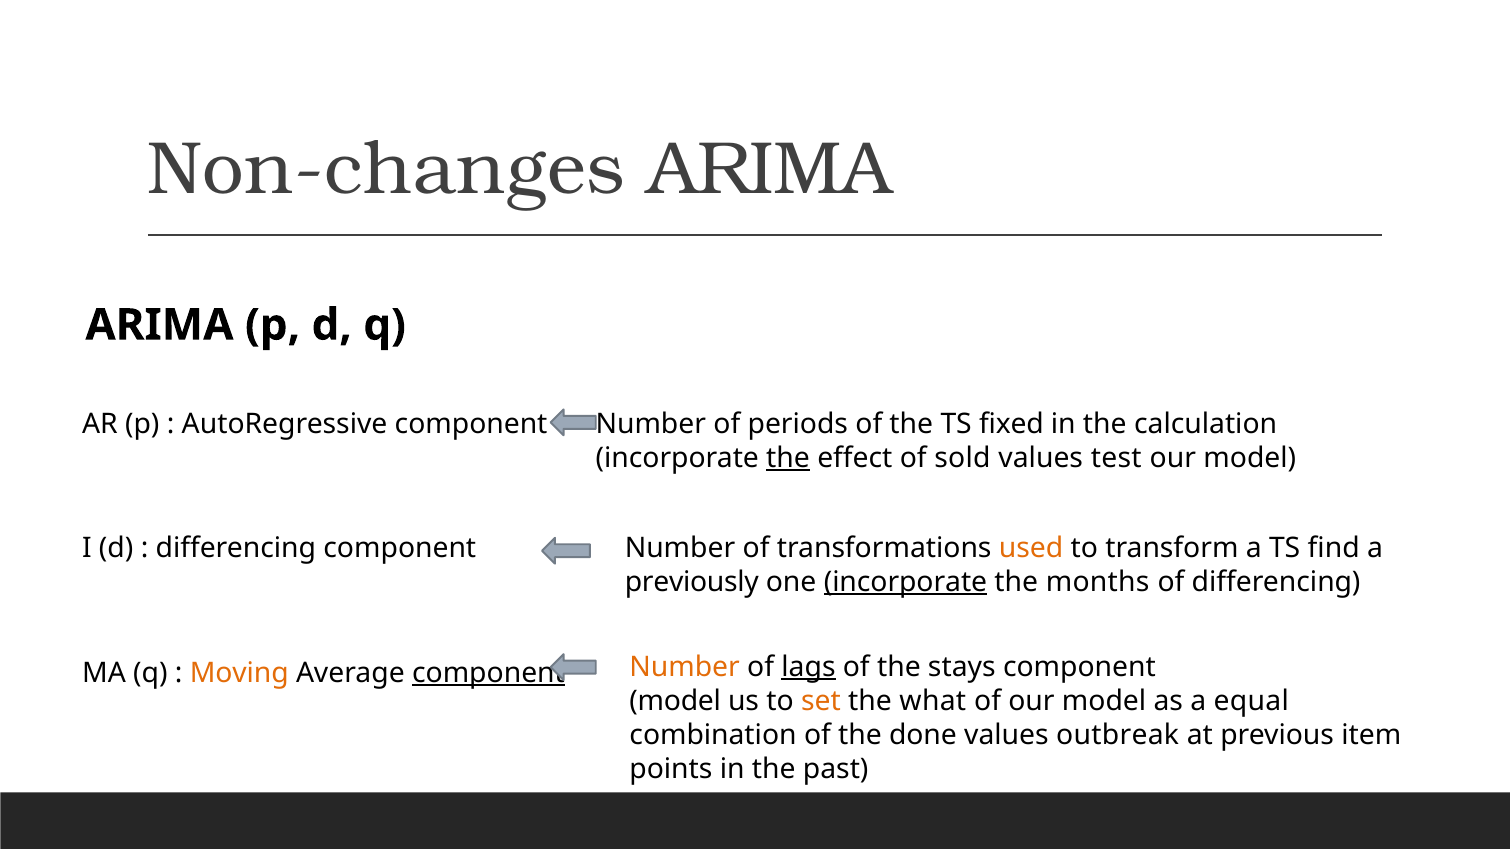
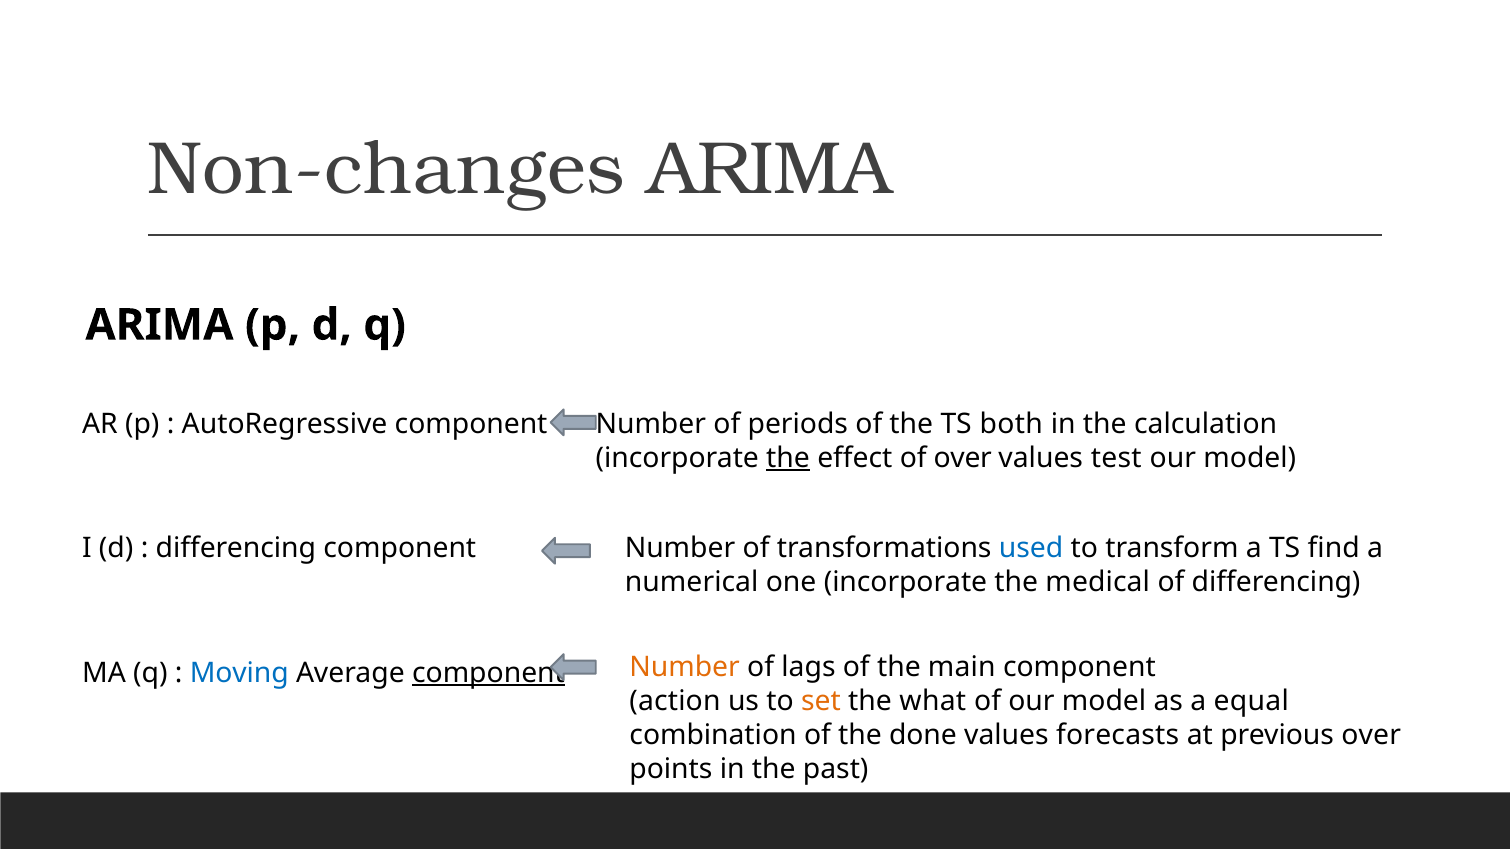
fixed: fixed -> both (1011, 424)
of sold: sold -> over (963, 458)
used colour: orange -> blue (1031, 548)
previously: previously -> numerical (692, 582)
incorporate underline: present -> none (905, 582)
months: months -> medical (1098, 582)
lags underline: present -> none (809, 667)
stays: stays -> main (962, 667)
Moving colour: orange -> blue (239, 673)
model: model -> action (675, 701)
outbreak: outbreak -> forecasts (1118, 735)
previous item: item -> over (1371, 735)
